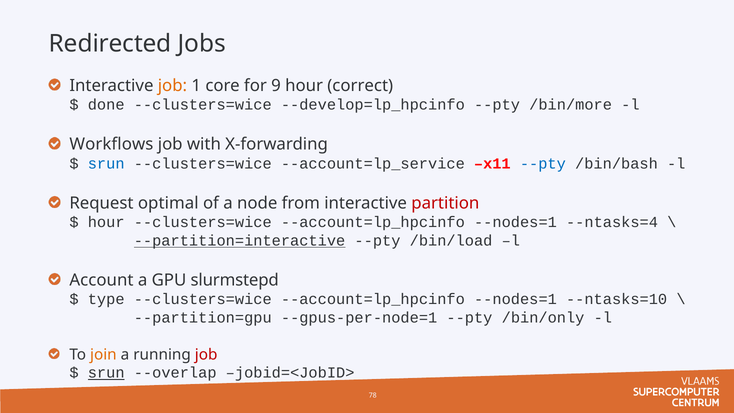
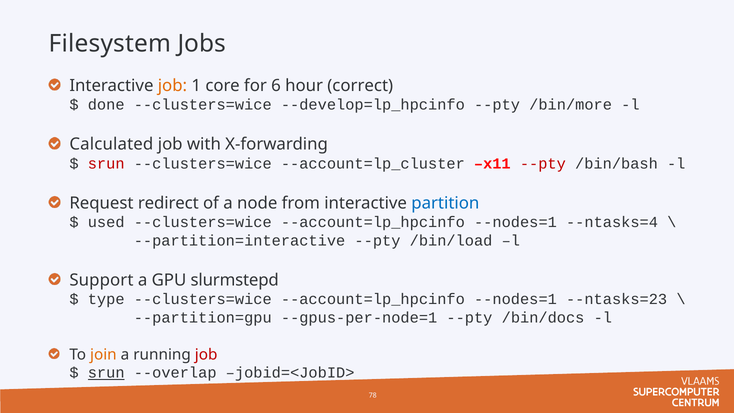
Redirected: Redirected -> Filesystem (110, 44)
9: 9 -> 6 (276, 86)
Workflows: Workflows -> Calculated (111, 144)
srun colour: blue -> red (106, 164)
--account=lp_service: --account=lp_service -> --account=lp_cluster (373, 164)
--pty colour: blue -> red (543, 164)
optimal: optimal -> redirect (168, 203)
partition colour: red -> blue (445, 203)
hour: hour -> used (106, 222)
--partition=interactive underline: present -> none (240, 241)
Account: Account -> Support (101, 280)
--ntasks=10: --ntasks=10 -> --ntasks=23 (617, 299)
/bin/only: /bin/only -> /bin/docs (543, 318)
